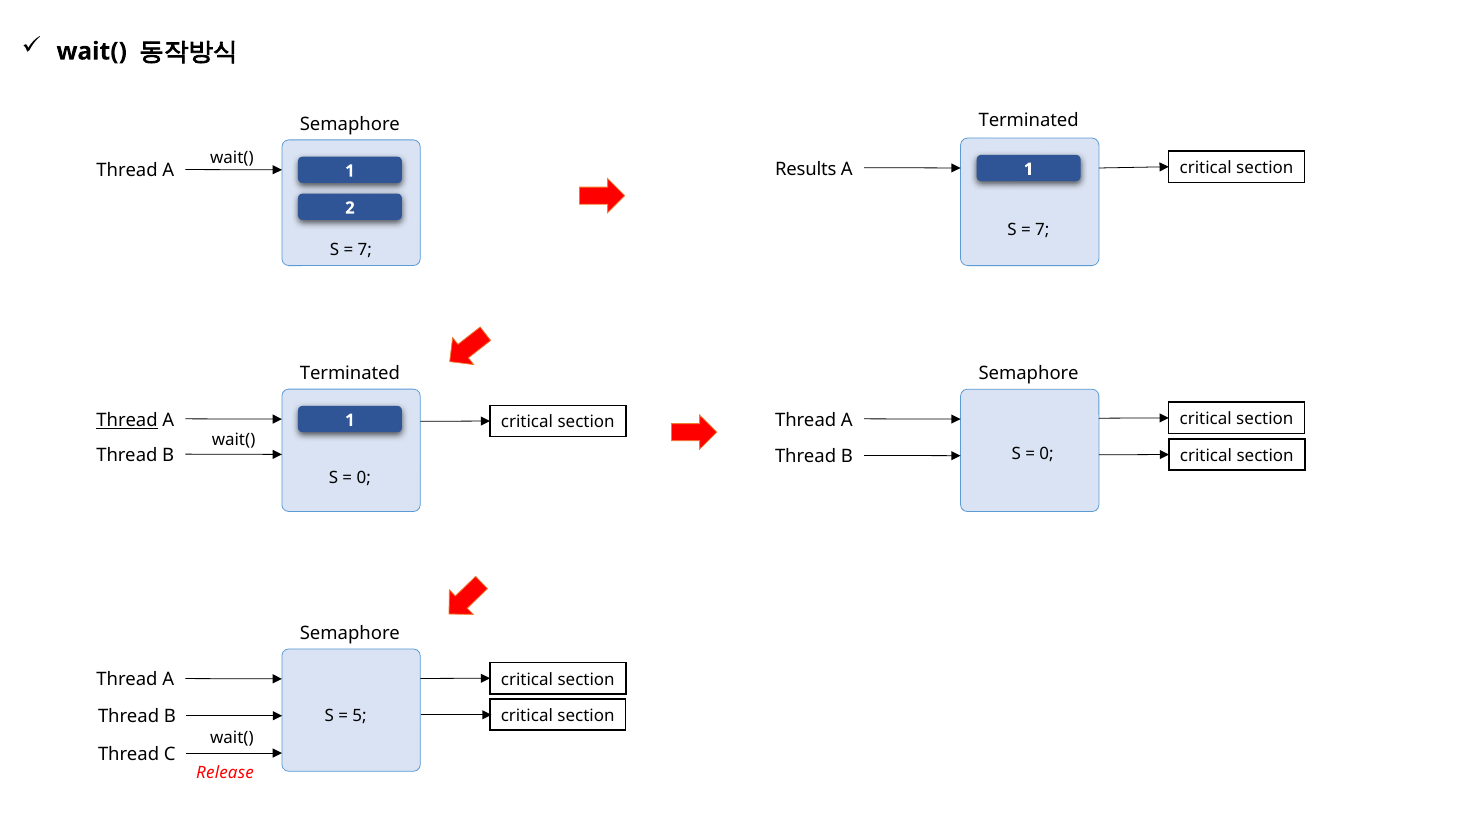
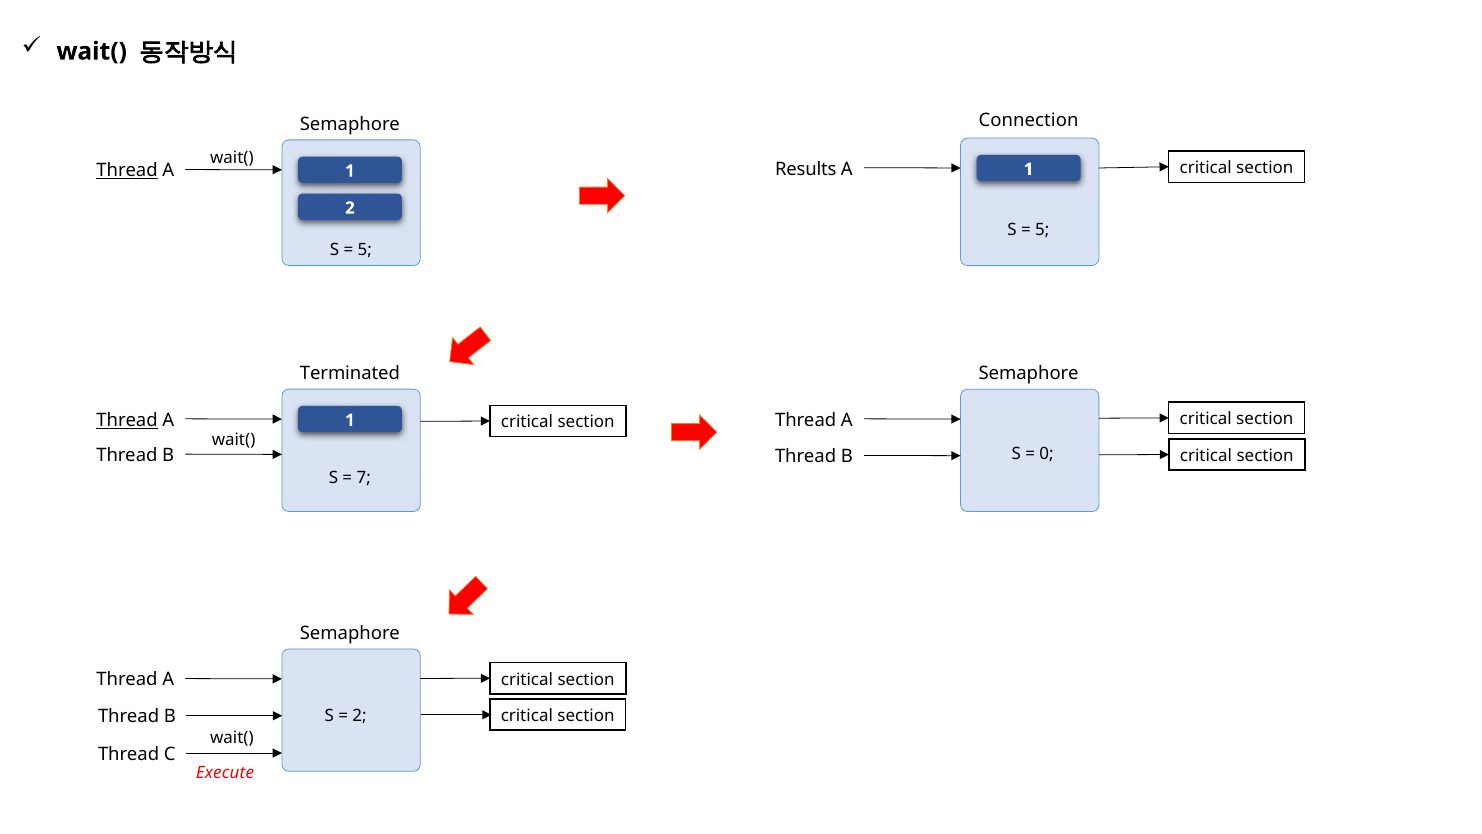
Terminated: Terminated -> Connection (1029, 120)
Thread underline: none -> present (127, 171)
7: 7 -> 5 (1042, 229)
7: 7 -> 5 (365, 250)
0: 0 -> 7 (364, 478)
5: 5 -> 2 (360, 715)
Release: Release -> Execute (225, 773)
